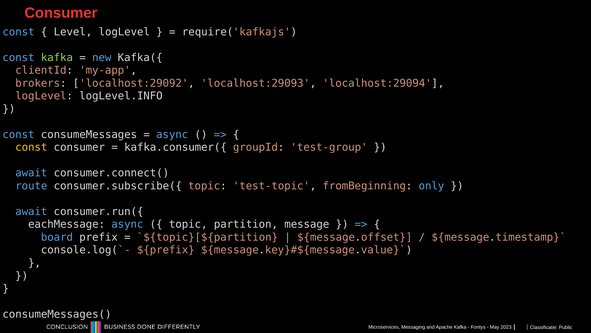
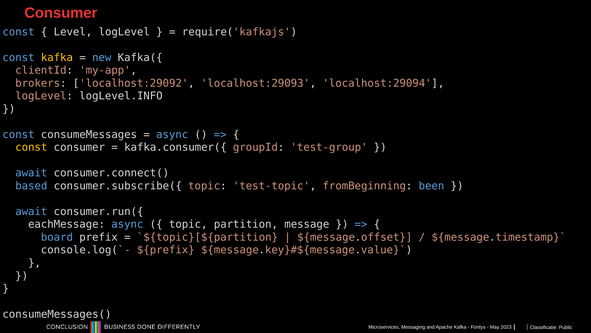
kafka colour: light green -> yellow (57, 57)
route: route -> based (31, 186)
only: only -> been (431, 186)
